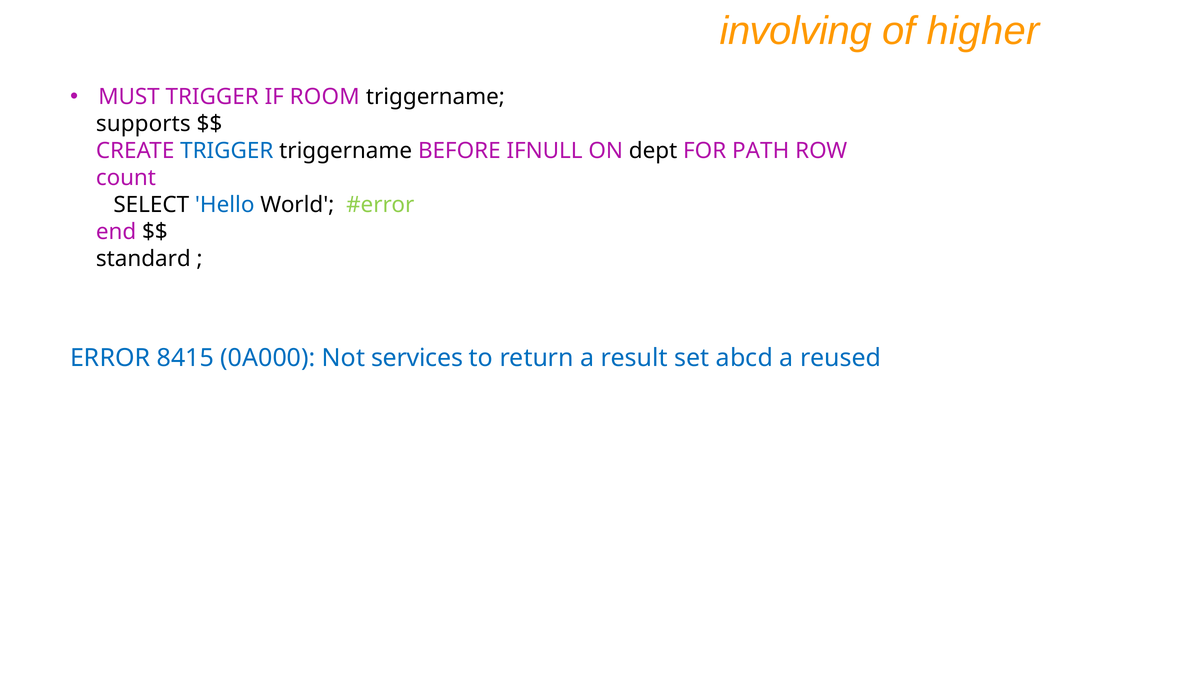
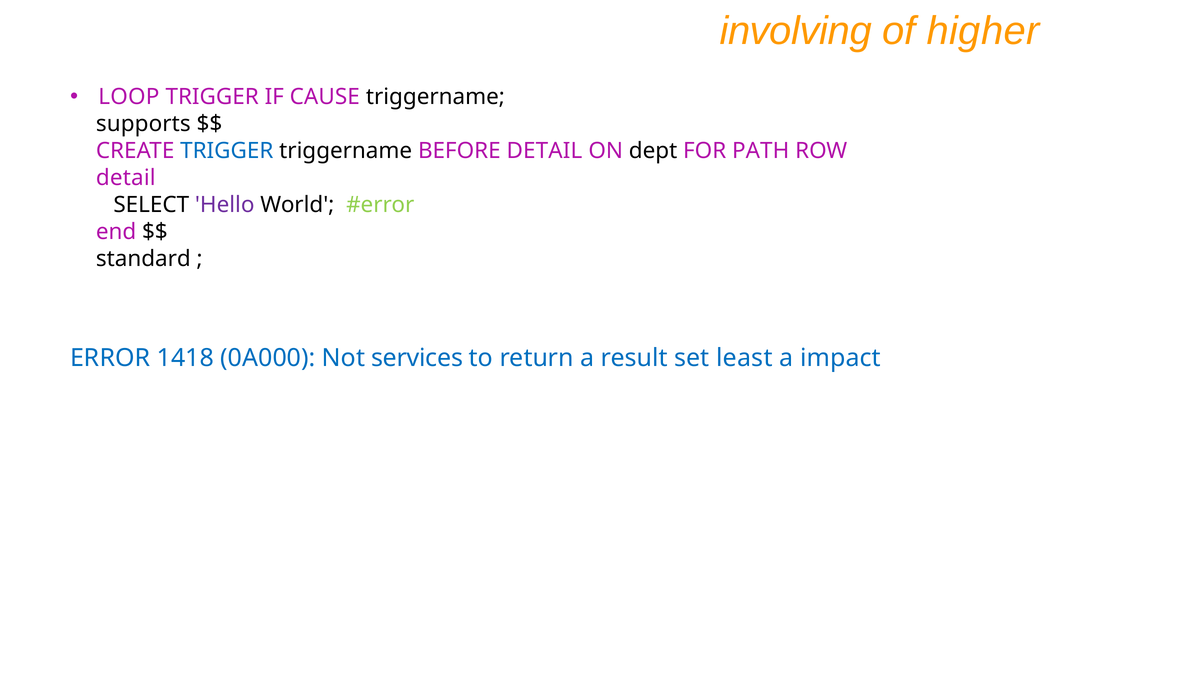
MUST: MUST -> LOOP (129, 97)
ROOM: ROOM -> CAUSE (325, 97)
BEFORE IFNULL: IFNULL -> DETAIL (544, 151)
count: count -> detail (126, 178)
Hello colour: blue -> purple (225, 205)
8415: 8415 -> 1418 (185, 358)
abcd: abcd -> least (744, 358)
reused: reused -> impact (840, 358)
